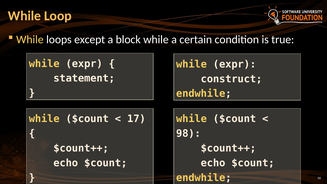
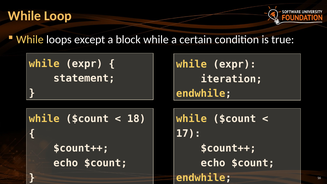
construct: construct -> iteration (231, 79)
17: 17 -> 18 (136, 119)
98: 98 -> 17 (188, 134)
